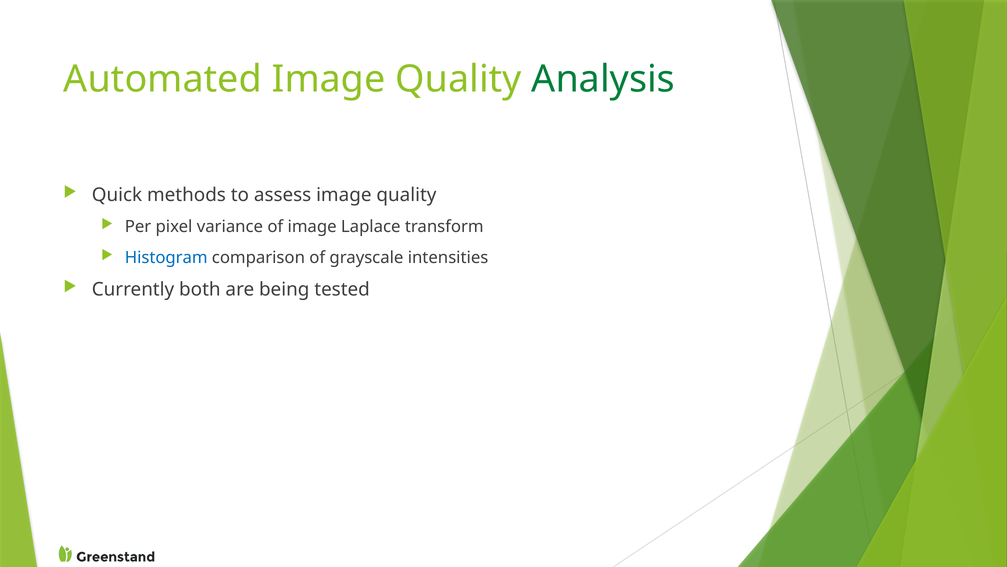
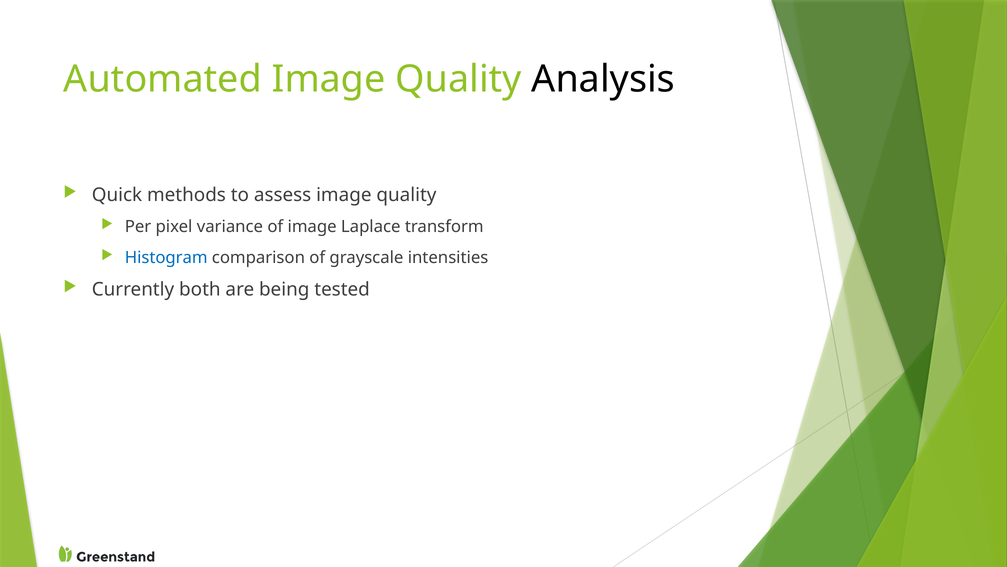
Analysis colour: green -> black (603, 79)
